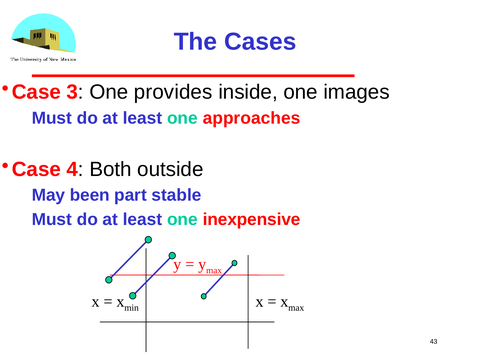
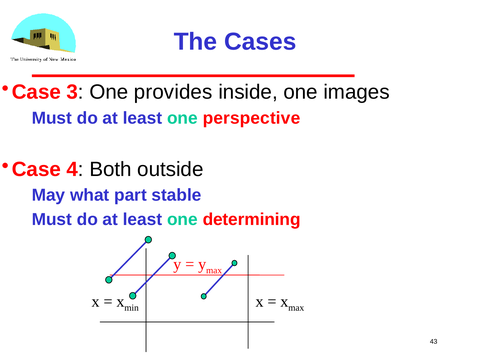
approaches: approaches -> perspective (251, 118)
been: been -> what (90, 195)
inexpensive: inexpensive -> determining (252, 219)
